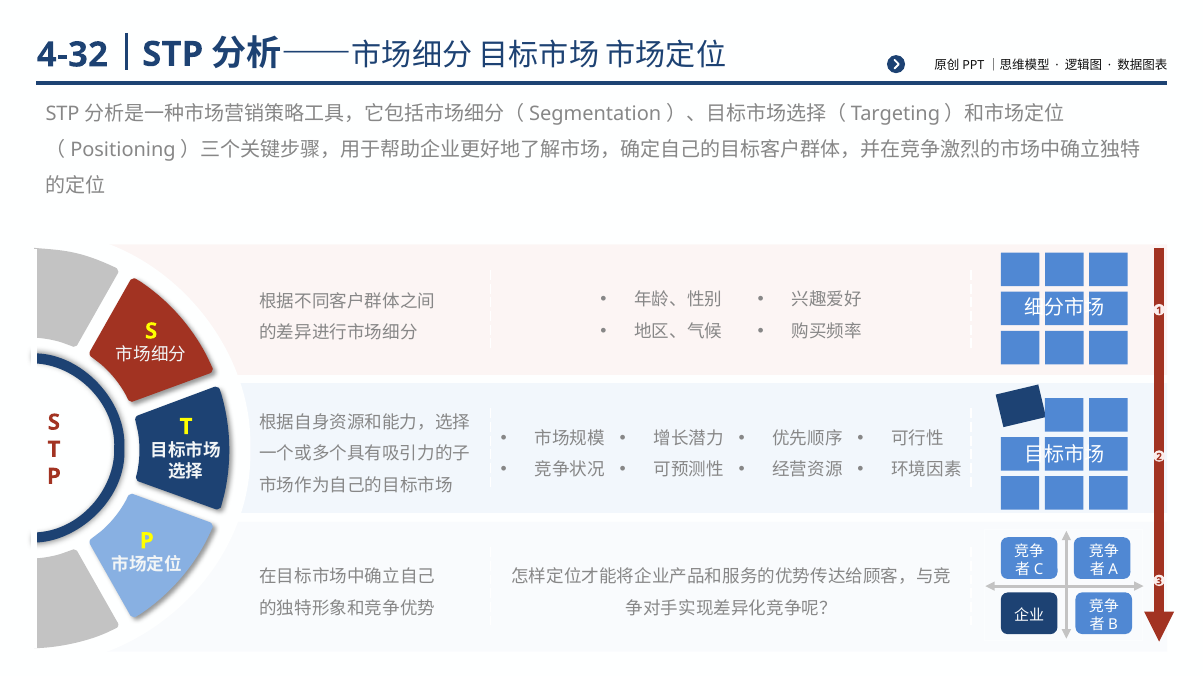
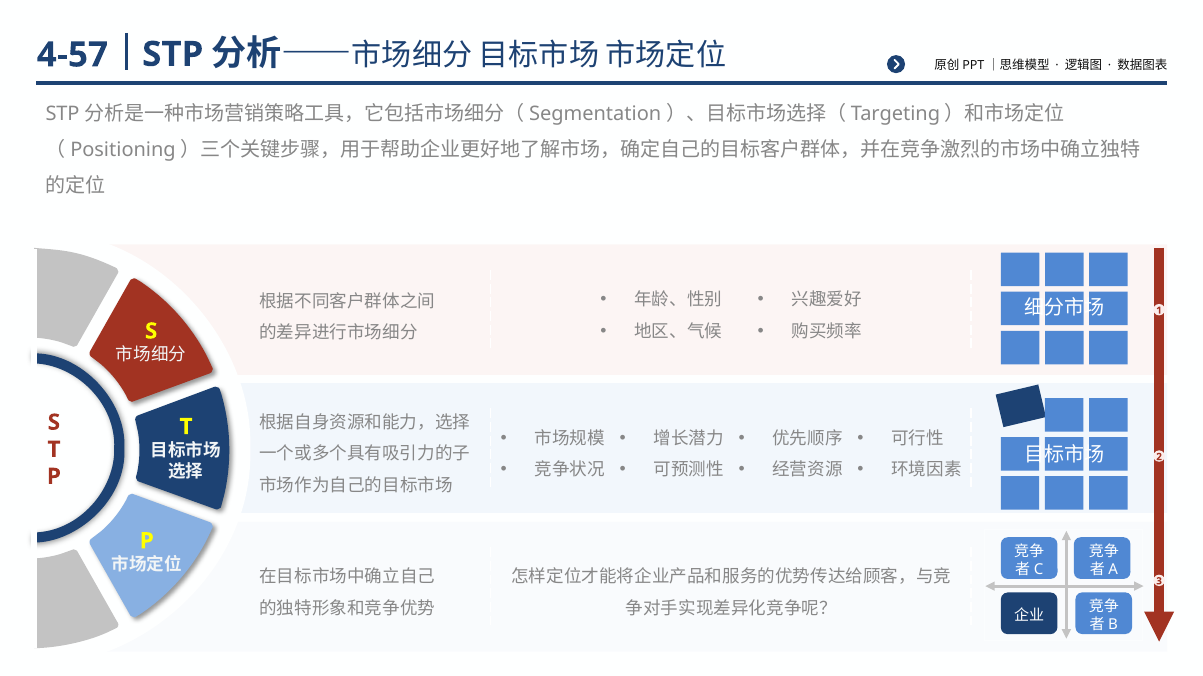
4-32: 4-32 -> 4-57 (72, 55)
